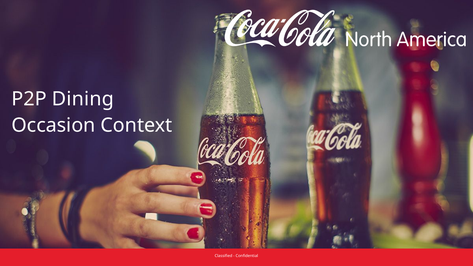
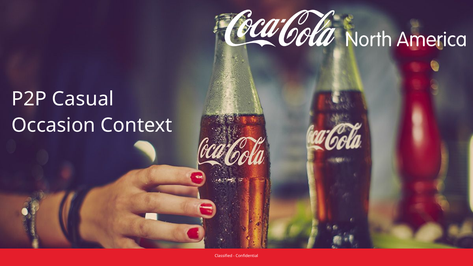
Dining: Dining -> Casual (83, 99)
